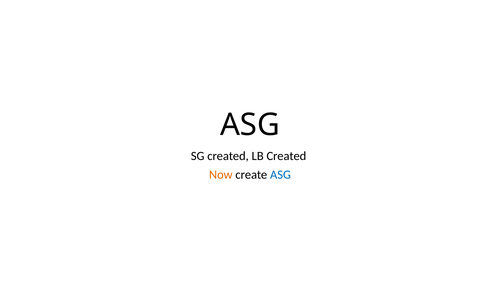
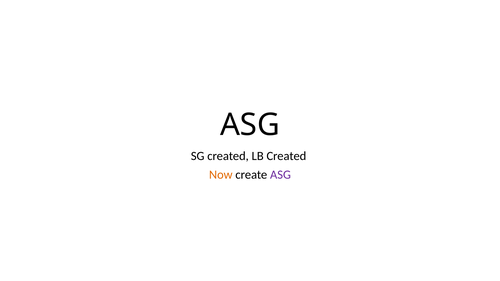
ASG colour: blue -> purple (280, 175)
